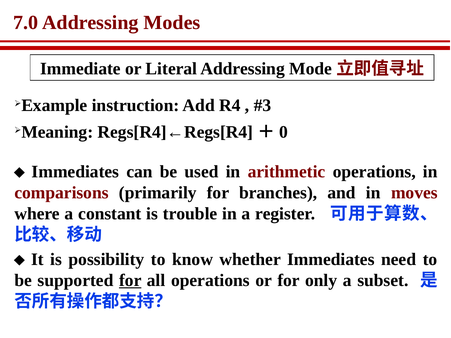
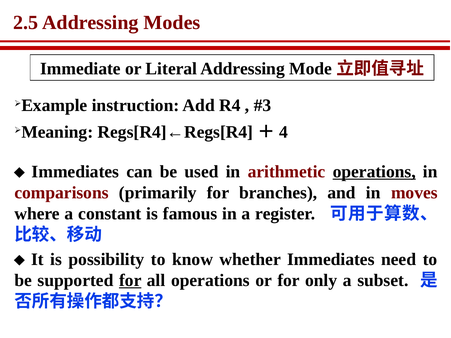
7.0: 7.0 -> 2.5 (26, 23)
0: 0 -> 4 (284, 132)
operations underline: none -> present (374, 172)
trouble: trouble -> famous (190, 214)
